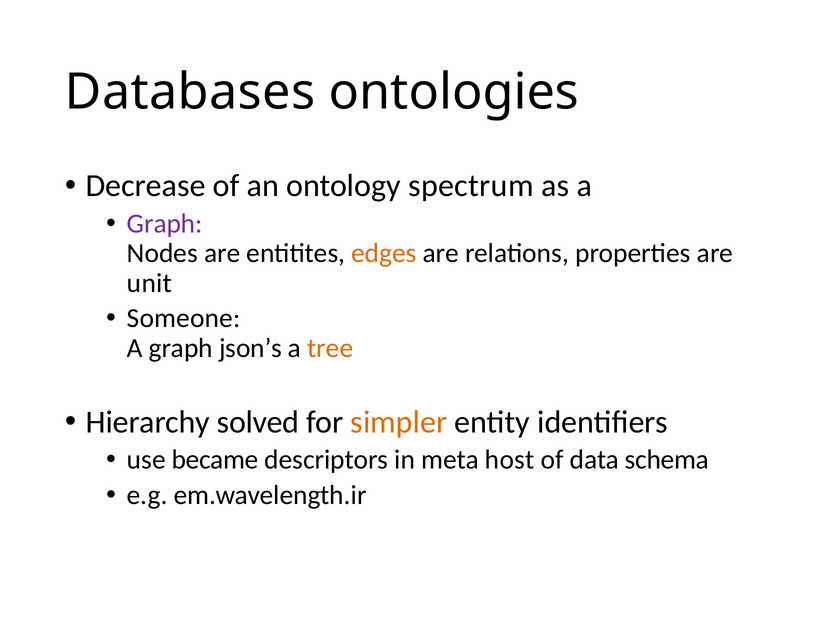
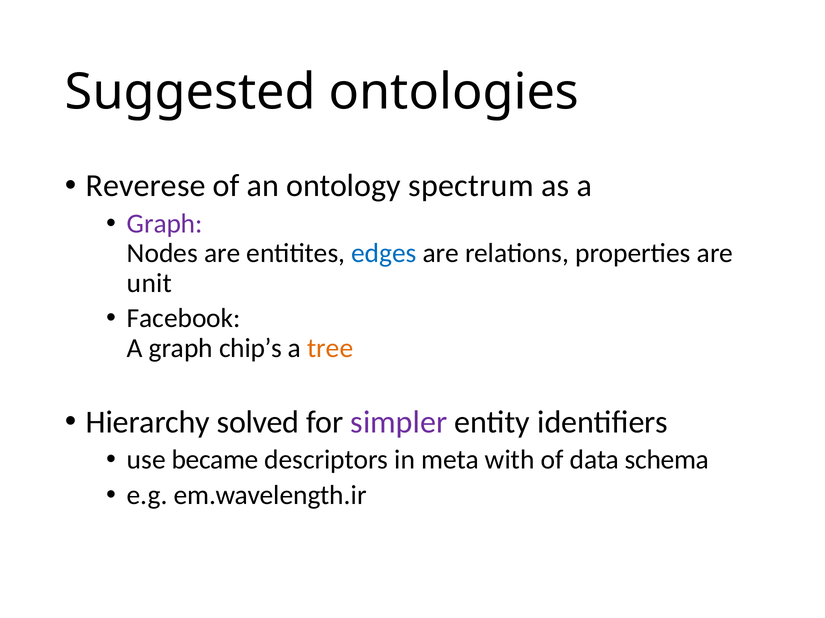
Databases: Databases -> Suggested (190, 92)
Decrease: Decrease -> Reverese (146, 186)
edges colour: orange -> blue (384, 254)
Someone: Someone -> Facebook (184, 319)
json’s: json’s -> chip’s (251, 348)
simpler colour: orange -> purple (399, 422)
host: host -> with (510, 460)
